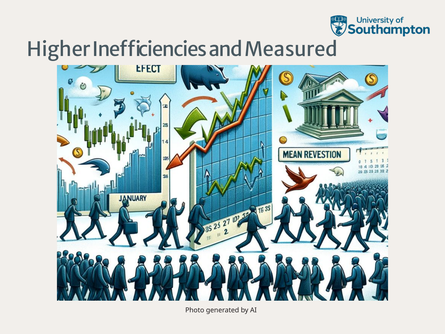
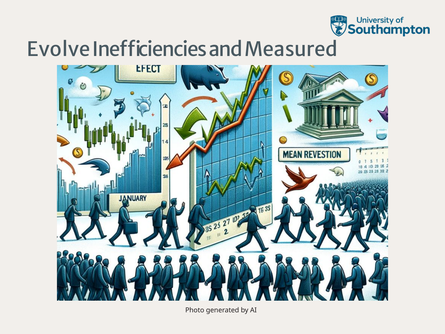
Higher: Higher -> Evolve (59, 49)
